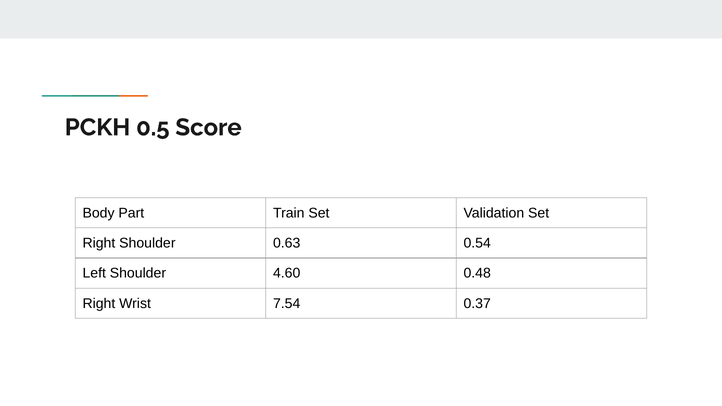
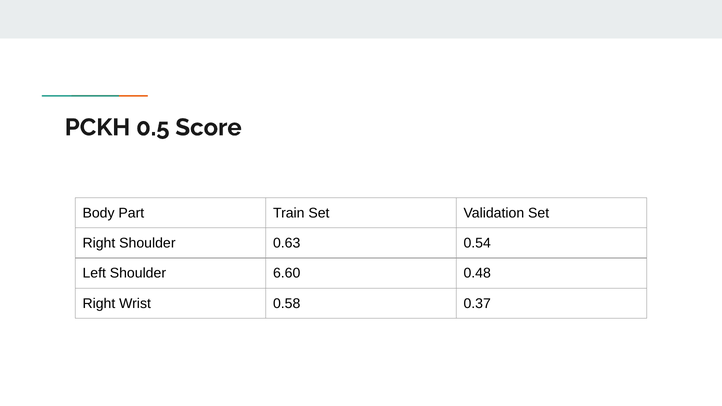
4.60: 4.60 -> 6.60 (287, 273)
7.54: 7.54 -> 0.58 (287, 304)
